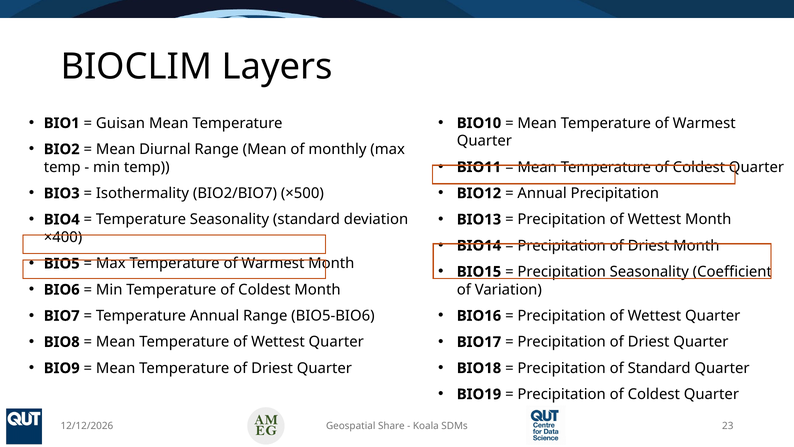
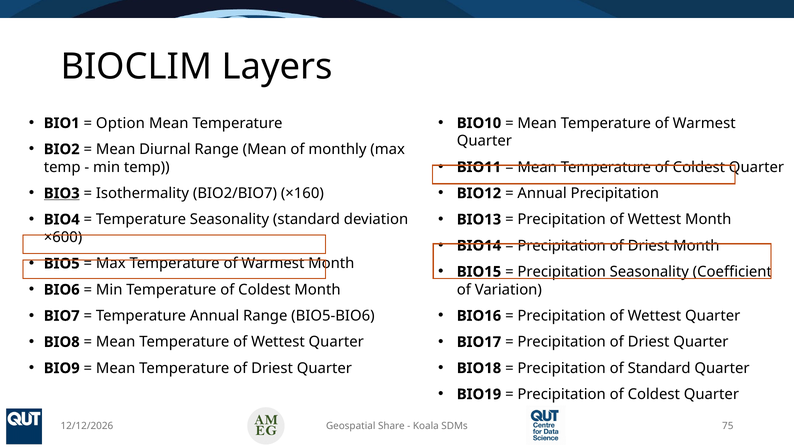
Guisan: Guisan -> Option (120, 123)
BIO3 underline: none -> present (62, 193)
×500: ×500 -> ×160 (302, 193)
×400: ×400 -> ×600 (63, 237)
23: 23 -> 75 (728, 426)
